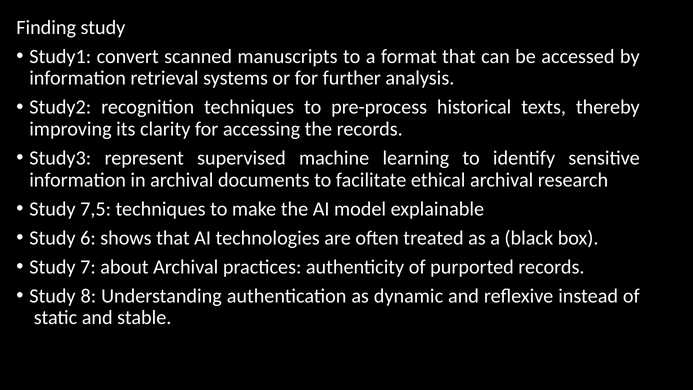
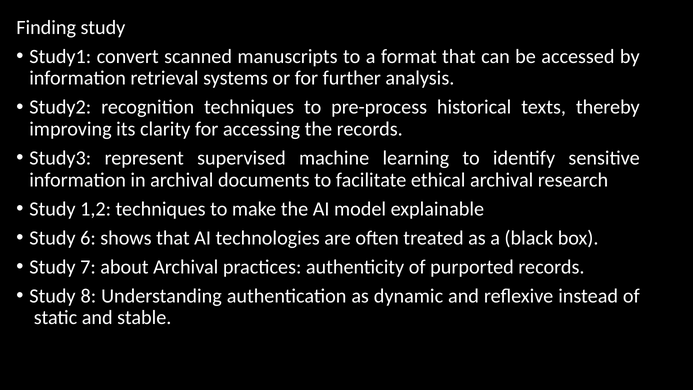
7,5: 7,5 -> 1,2 (96, 209)
